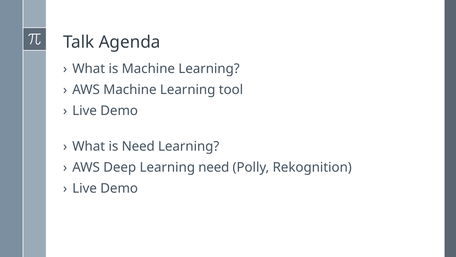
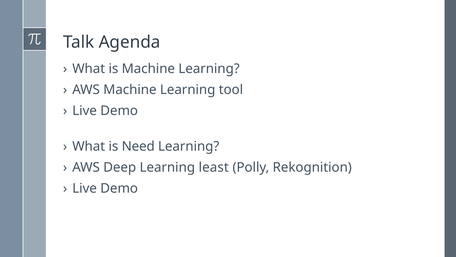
Learning need: need -> least (214, 167)
